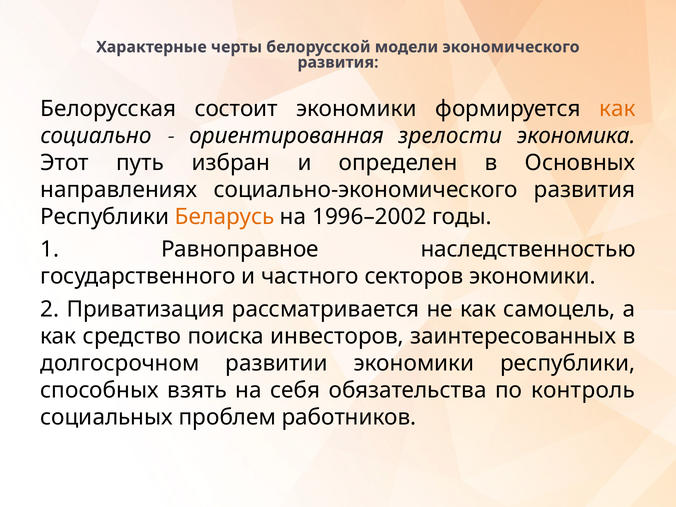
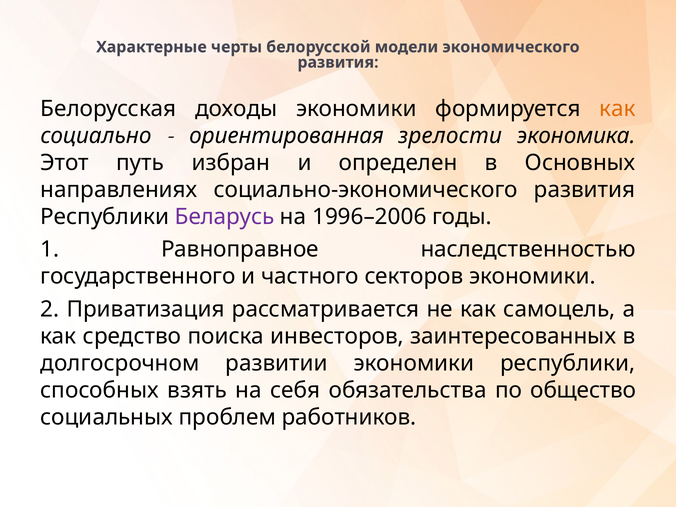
состоит: состоит -> доходы (236, 109)
Беларусь colour: orange -> purple (225, 217)
1996–2002: 1996–2002 -> 1996–2006 (369, 217)
контроль: контроль -> общество (583, 390)
